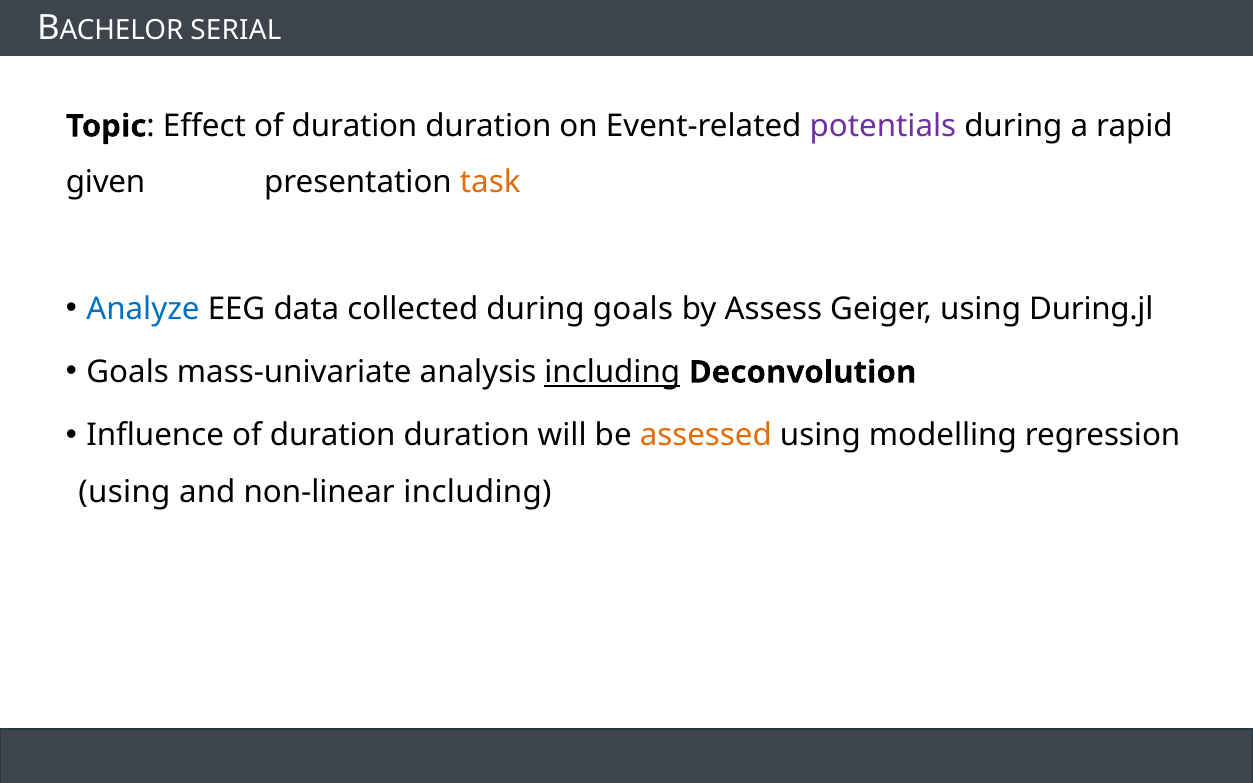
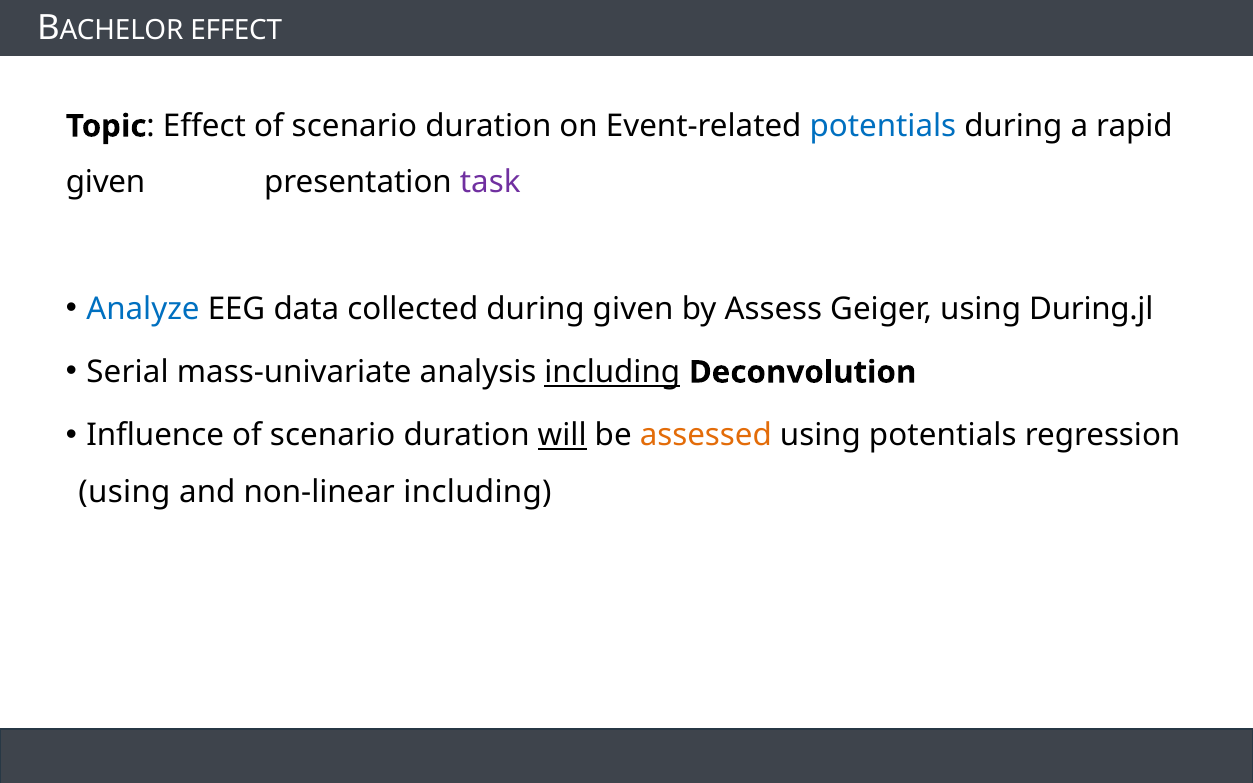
SERIAL: SERIAL -> EFFECT (236, 31)
Effect of duration: duration -> scenario (354, 126)
potentials colour: purple -> blue (883, 126)
task colour: orange -> purple (490, 183)
during goals: goals -> given (633, 309)
Goals: Goals -> Serial (128, 372)
Influence of duration: duration -> scenario (333, 436)
will underline: none -> present (562, 436)
using modelling: modelling -> potentials (943, 436)
